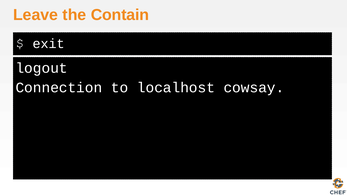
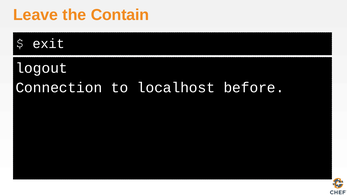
cowsay: cowsay -> before (254, 88)
